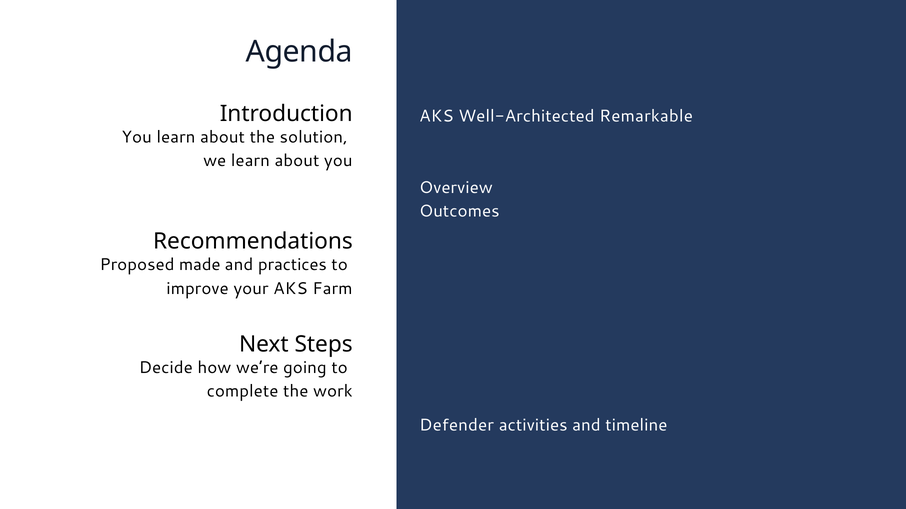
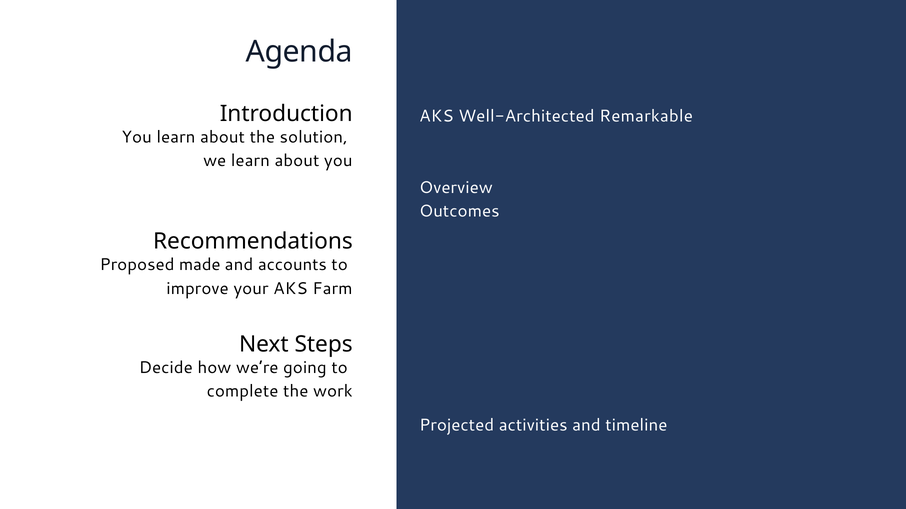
practices: practices -> accounts (292, 265)
Defender: Defender -> Projected (457, 425)
